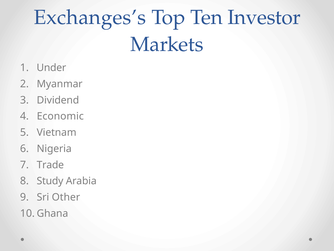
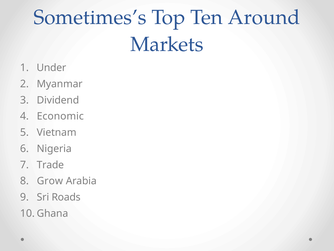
Exchanges’s: Exchanges’s -> Sometimes’s (90, 17)
Investor: Investor -> Around (264, 17)
Study: Study -> Grow (50, 181)
Other: Other -> Roads (66, 197)
